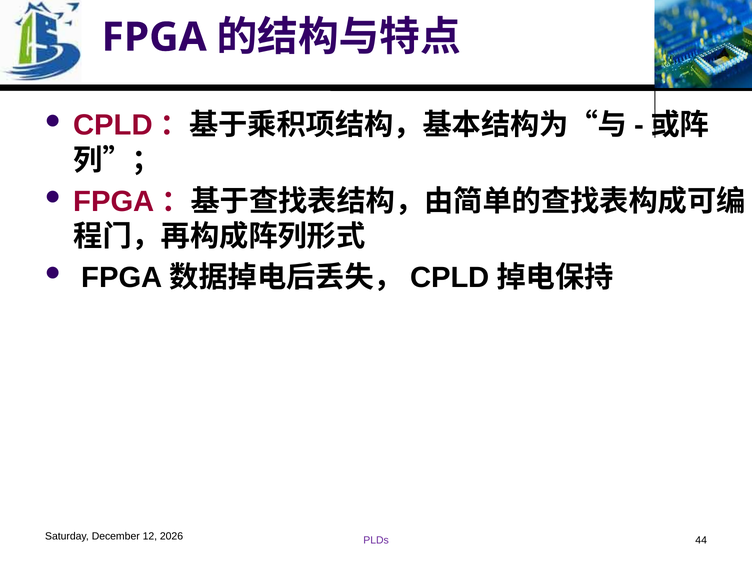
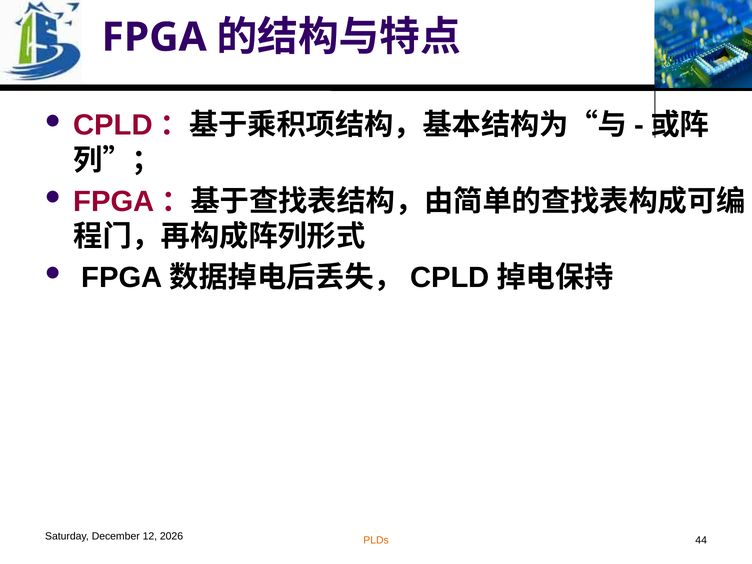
PLDs colour: purple -> orange (376, 540)
